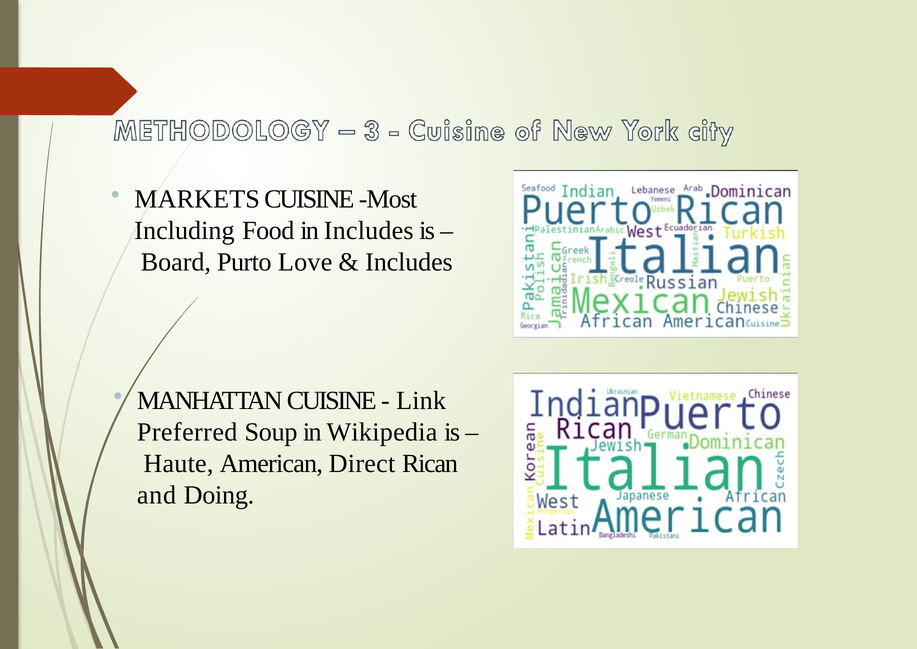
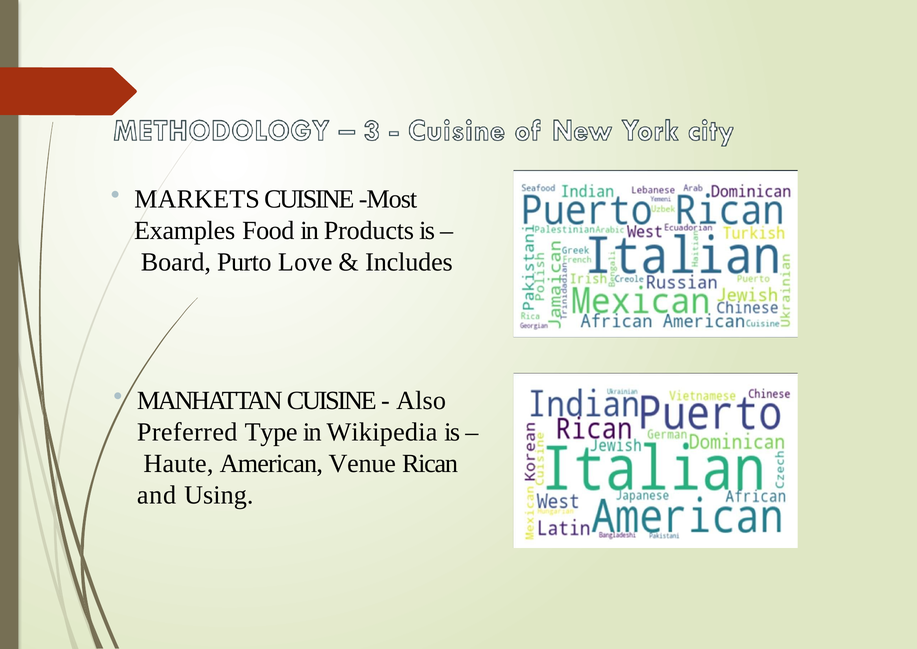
Including: Including -> Examples (185, 230)
in Includes: Includes -> Products (369, 230)
Link: Link -> Also (421, 401)
Soup: Soup -> Type (271, 432)
Direct: Direct -> Venue (362, 463)
Doing: Doing -> Using (219, 495)
